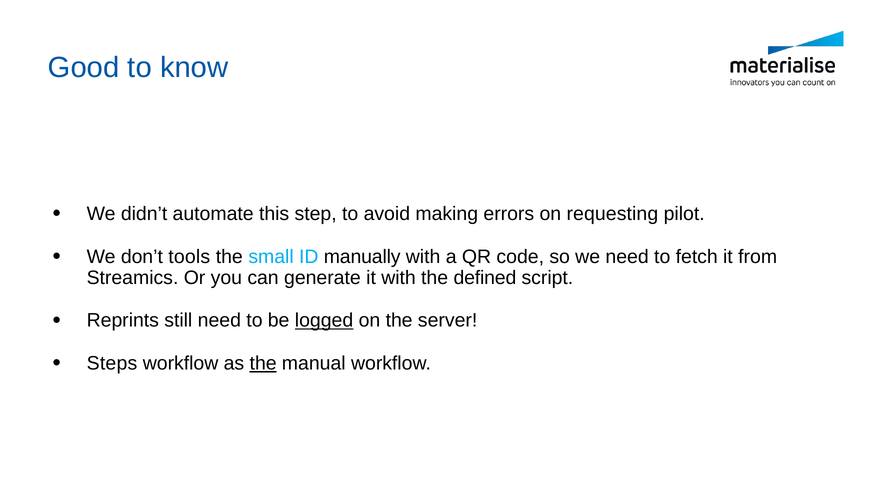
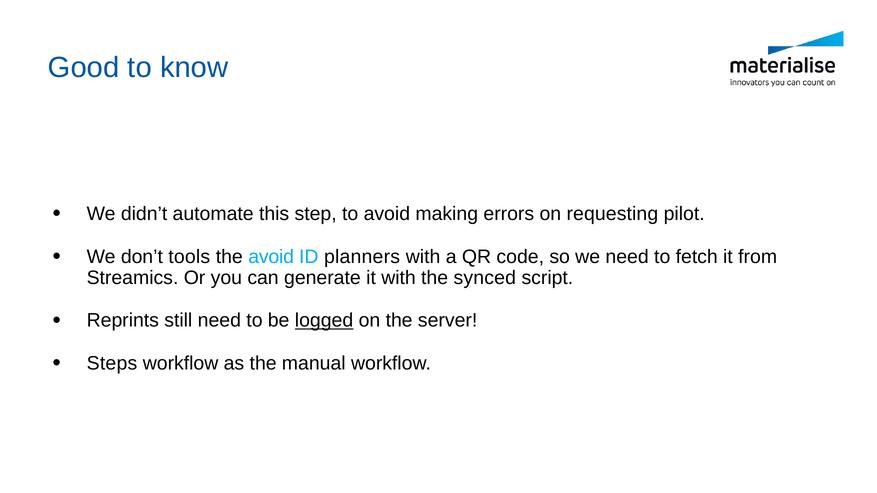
the small: small -> avoid (271, 257)
manually: manually -> planners (362, 257)
defined: defined -> synced (485, 278)
the underline: present -> none (263, 364)
